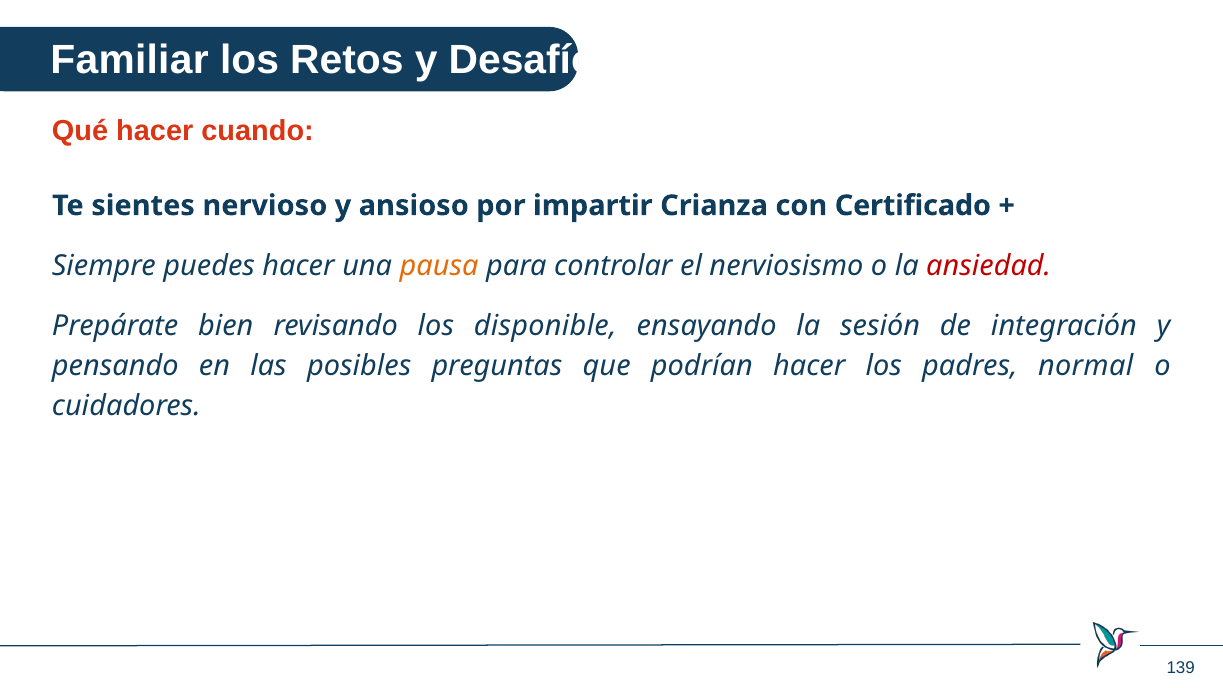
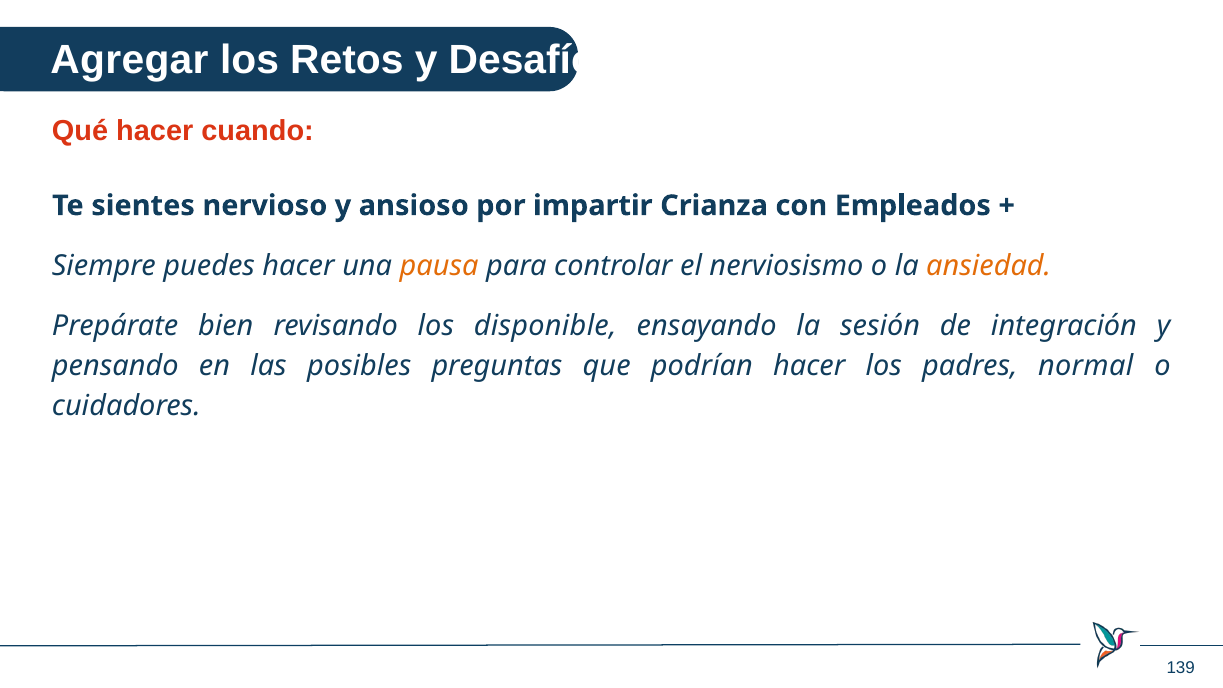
Familiar: Familiar -> Agregar (130, 60)
Certificado: Certificado -> Empleados (913, 206)
ansiedad colour: red -> orange (989, 266)
